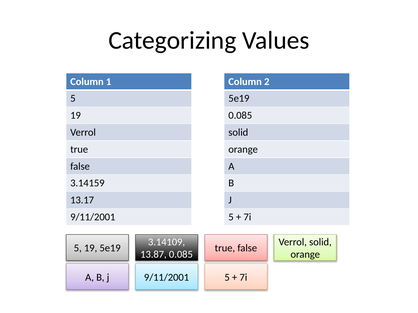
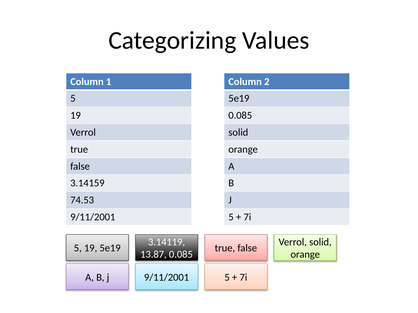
13.17: 13.17 -> 74.53 (82, 200)
3.14109: 3.14109 -> 3.14119 (167, 242)
